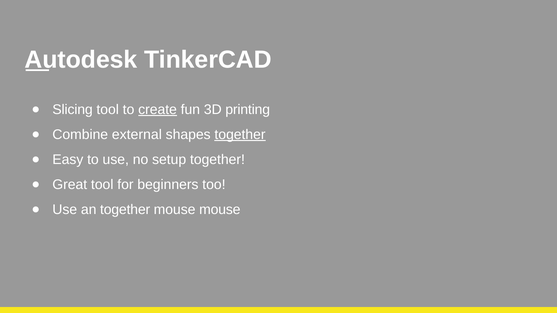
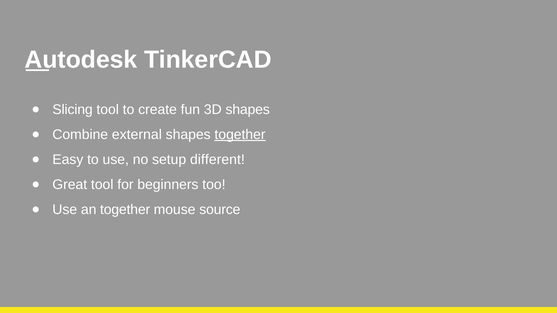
create underline: present -> none (158, 110)
3D printing: printing -> shapes (248, 110)
setup together: together -> different (217, 160)
mouse mouse: mouse -> source (220, 210)
